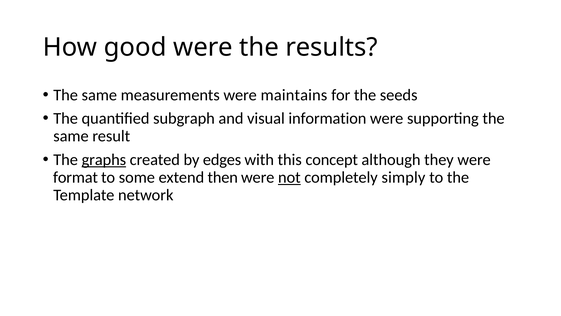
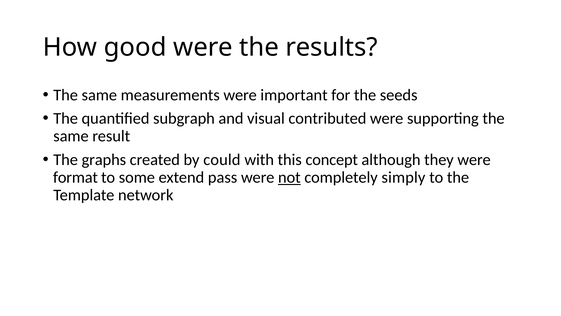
maintains: maintains -> important (294, 95)
information: information -> contributed (327, 118)
graphs underline: present -> none (104, 160)
edges: edges -> could (222, 160)
then: then -> pass (223, 177)
